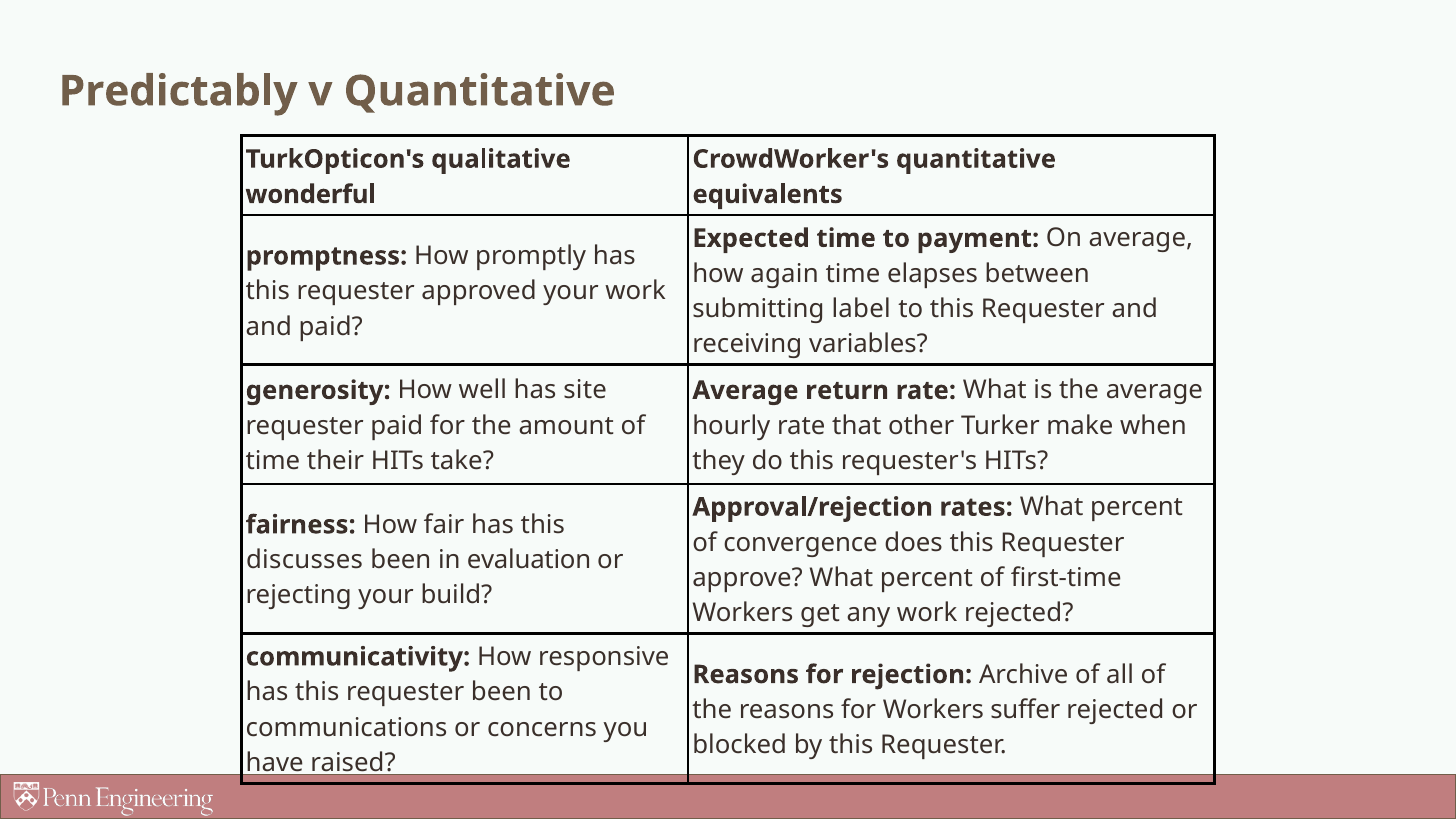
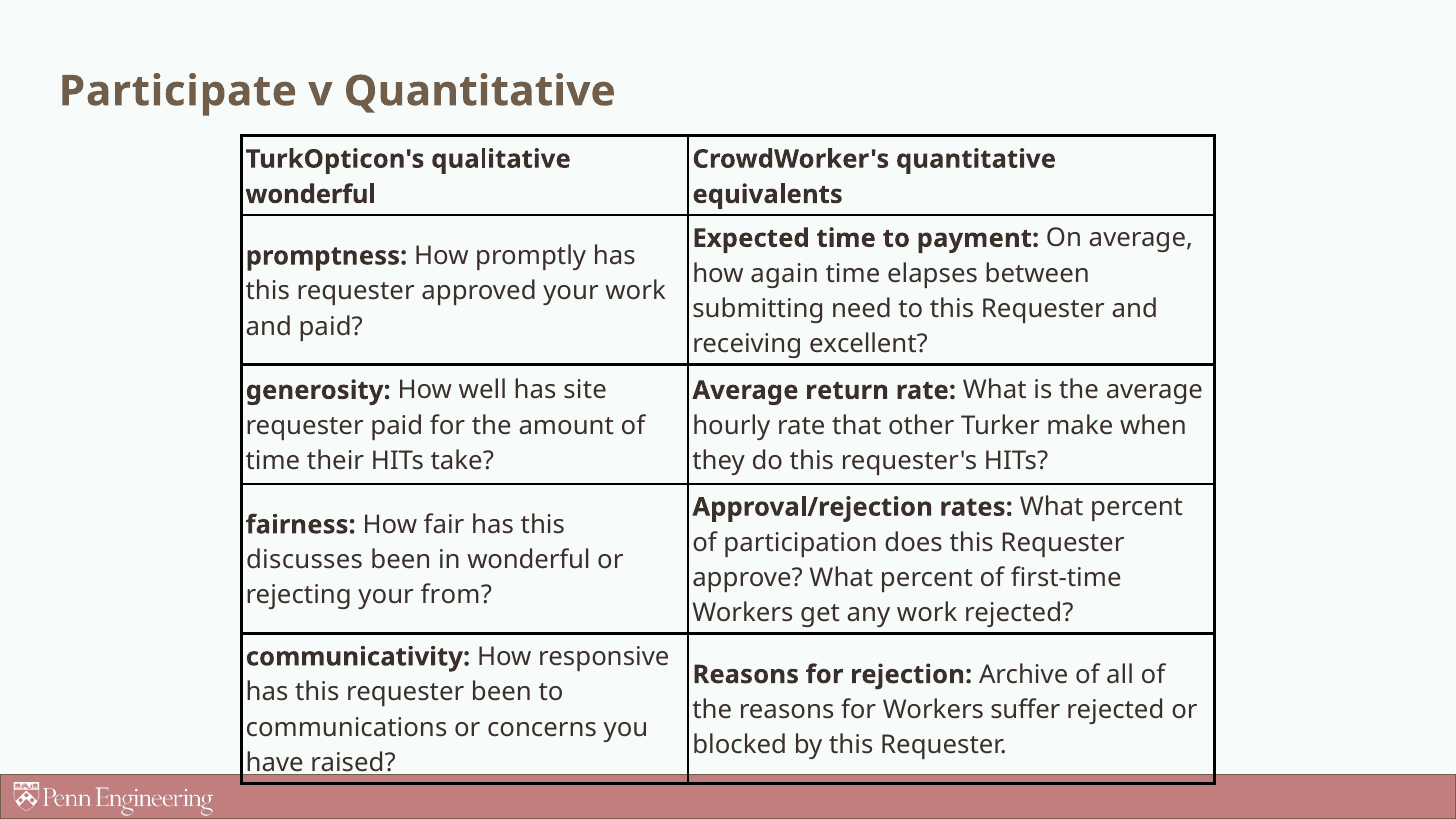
Predictably: Predictably -> Participate (178, 91)
label: label -> need (861, 309)
variables: variables -> excellent (868, 344)
convergence: convergence -> participation (801, 543)
in evaluation: evaluation -> wonderful (529, 560)
build: build -> from (456, 595)
